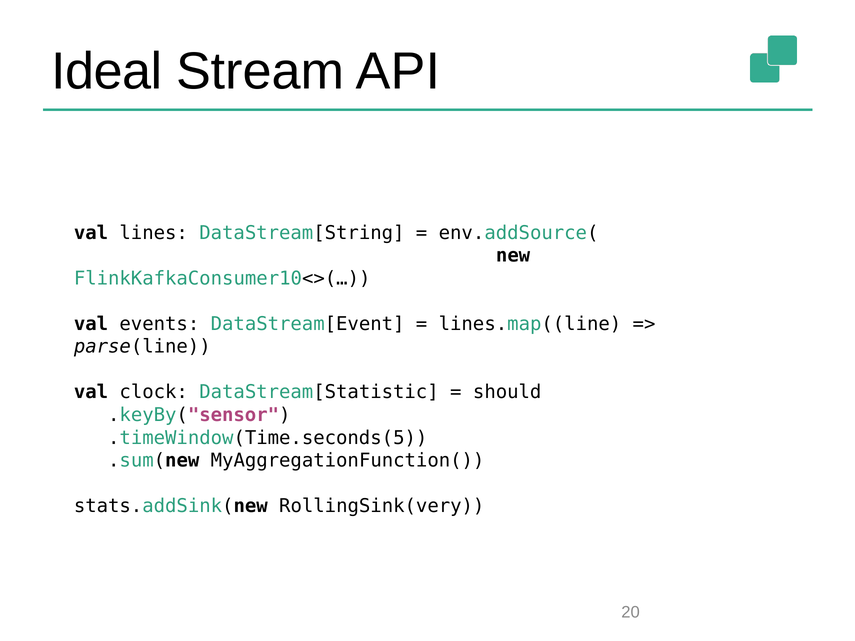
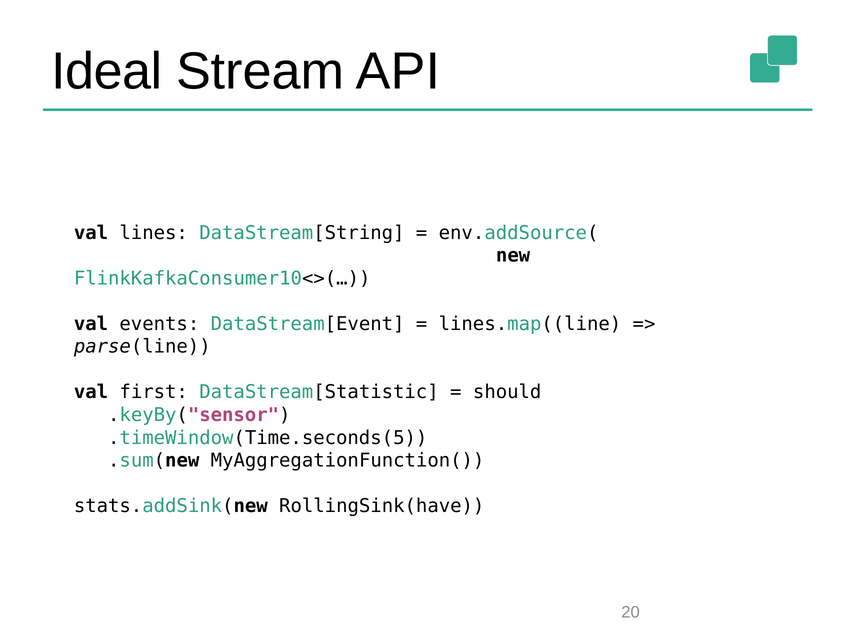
clock: clock -> first (154, 392)
RollingSink(very: RollingSink(very -> RollingSink(have (382, 506)
